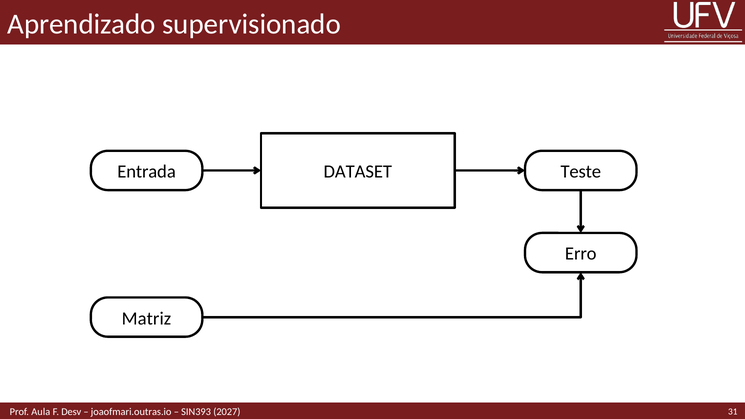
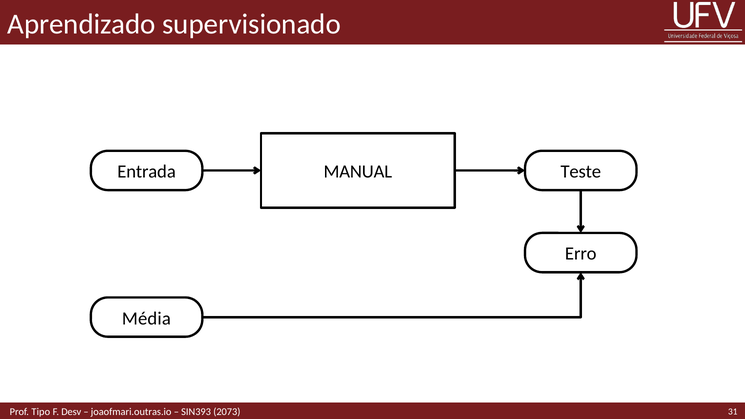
DATASET: DATASET -> MANUAL (358, 172)
Matriz: Matriz -> Média (146, 318)
Aula: Aula -> Tipo (41, 412)
2027: 2027 -> 2073 (227, 412)
